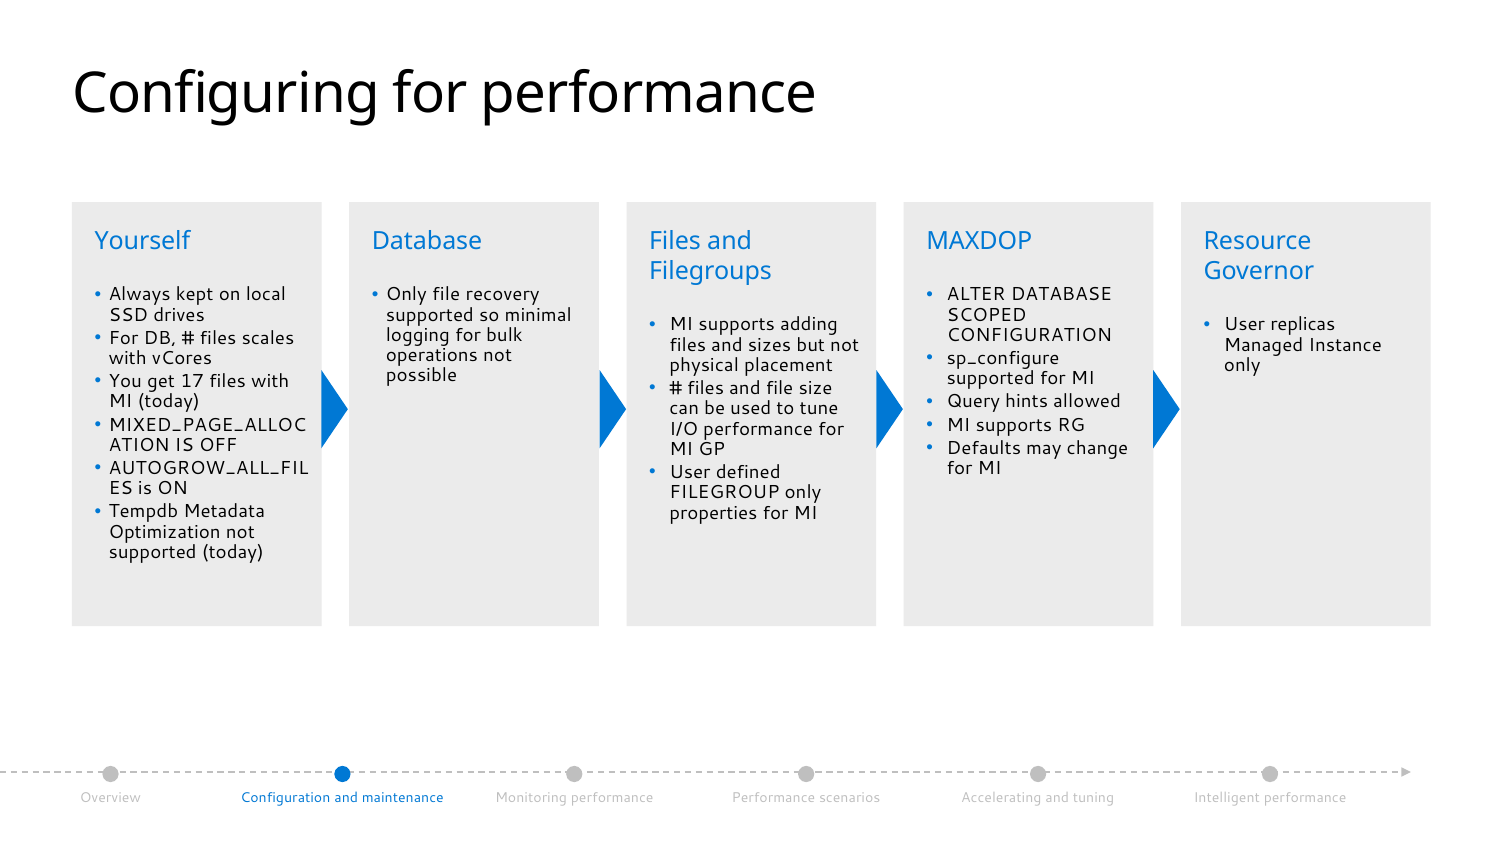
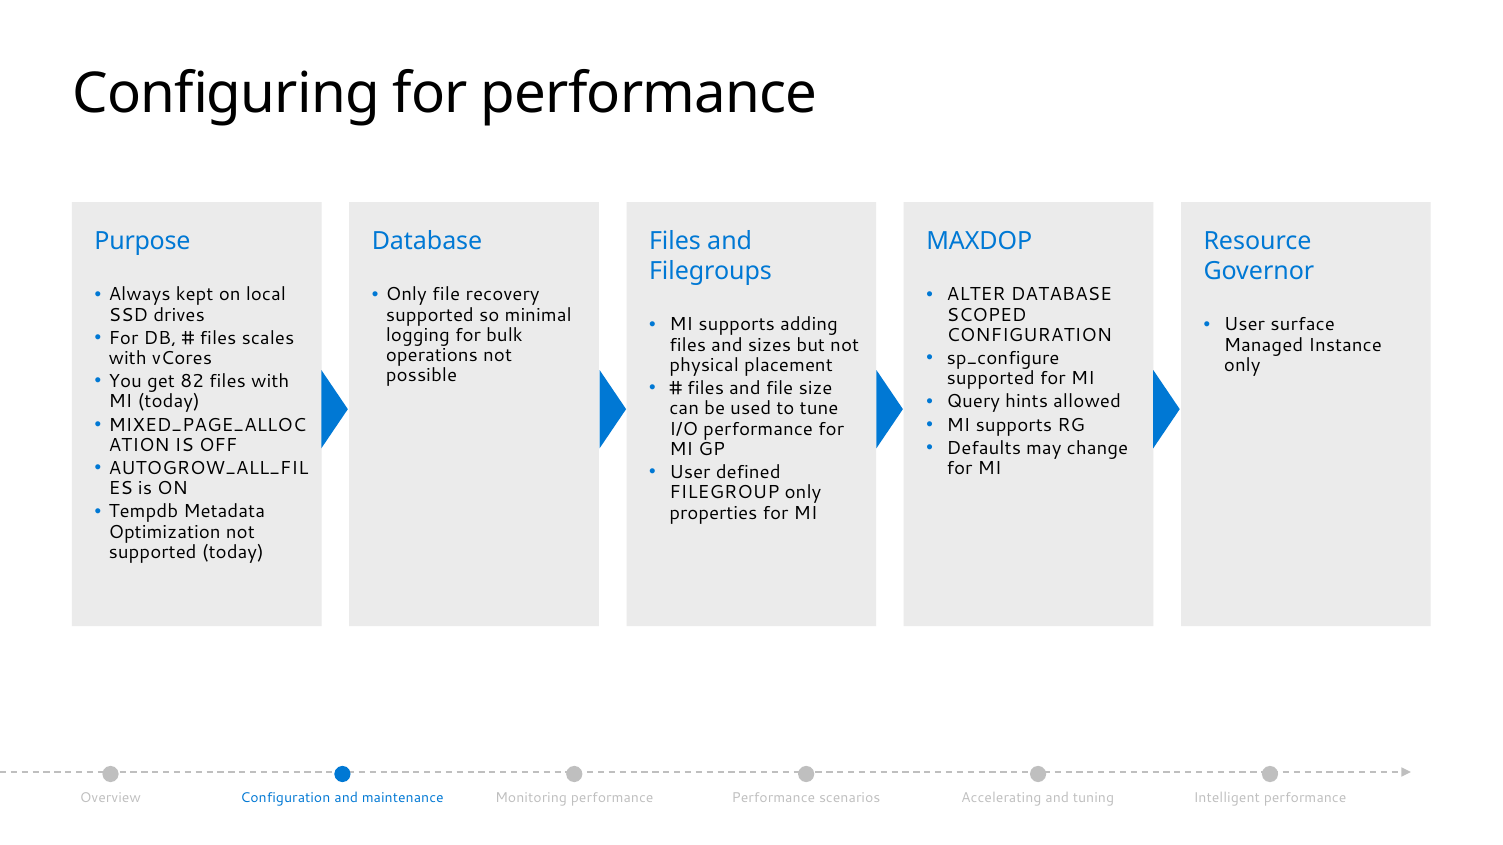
Yourself: Yourself -> Purpose (142, 241)
replicas: replicas -> surface (1303, 325)
17: 17 -> 82 (192, 382)
